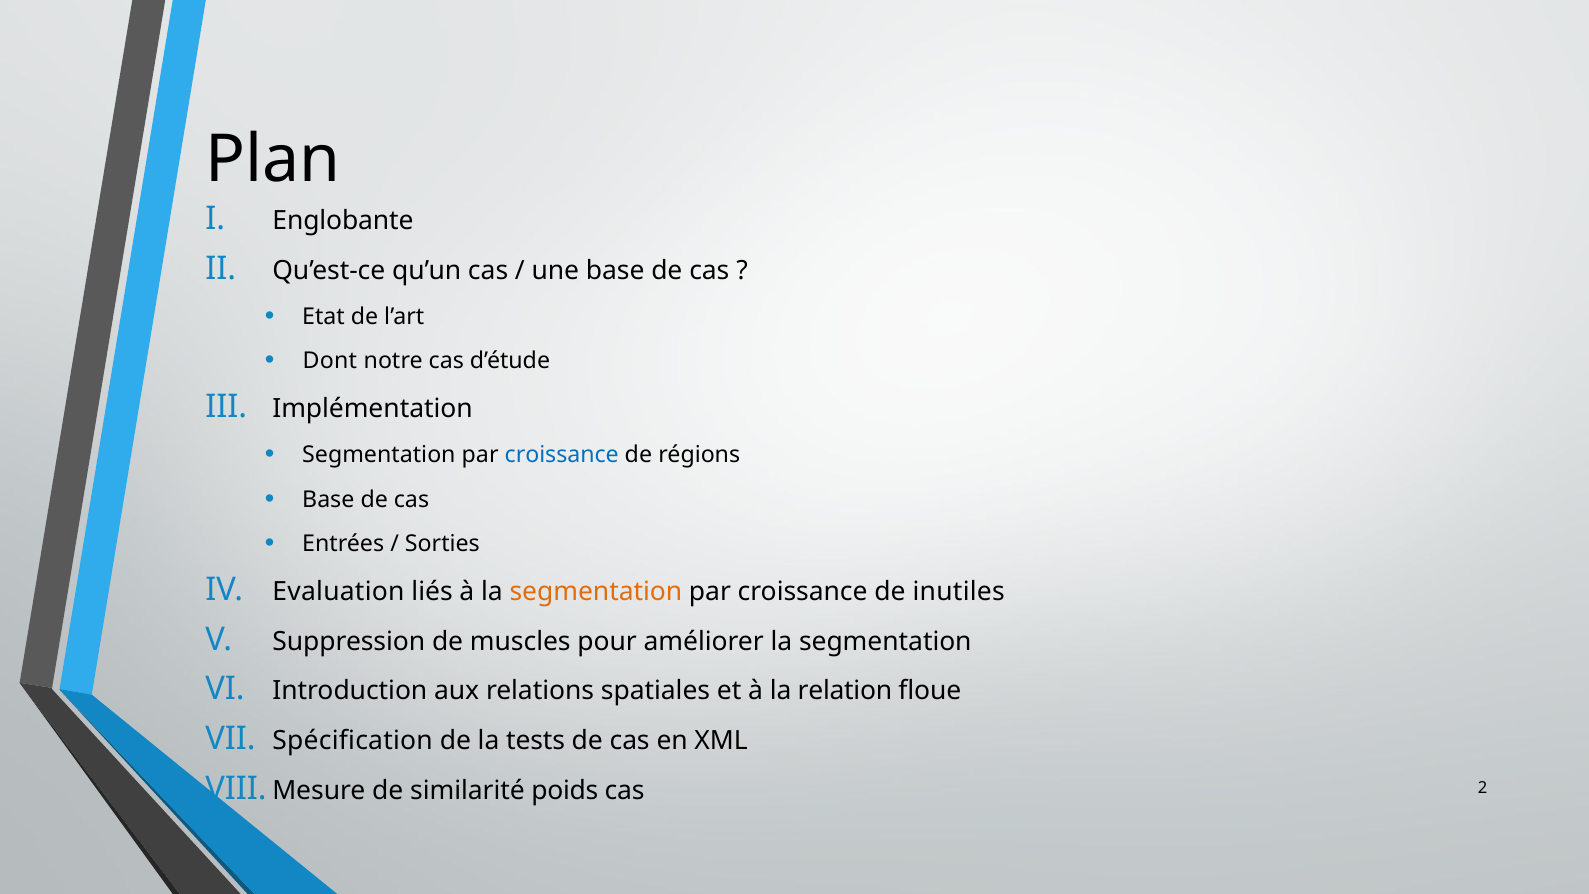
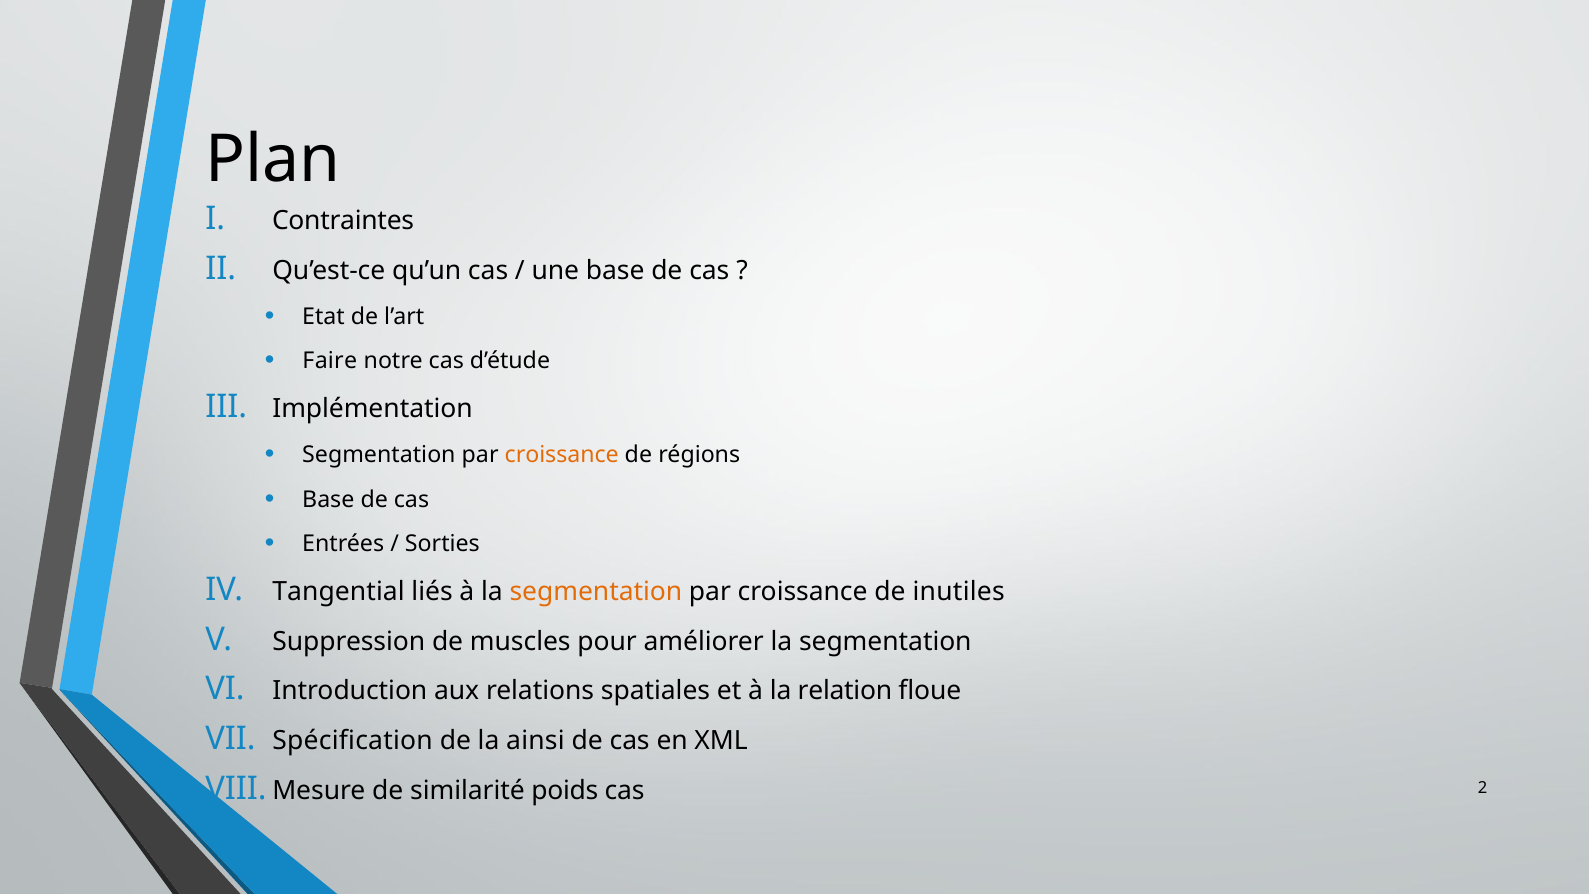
Englobante: Englobante -> Contraintes (343, 221)
Dont: Dont -> Faire (330, 361)
croissance colour: blue -> orange (562, 455)
Evaluation: Evaluation -> Tangential (339, 592)
tests: tests -> ainsi (535, 741)
